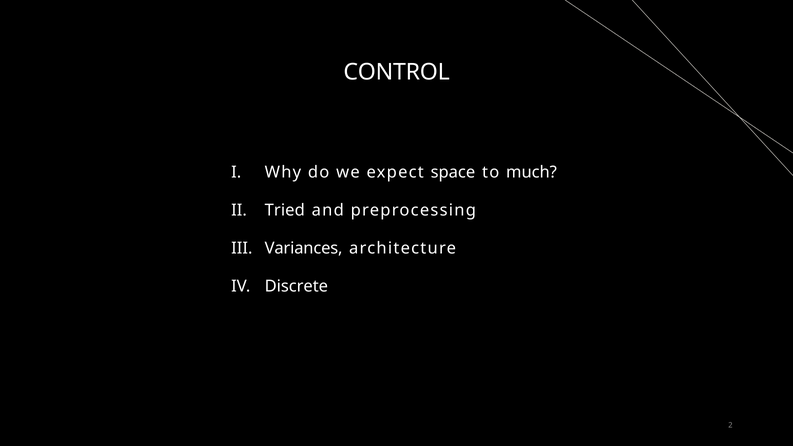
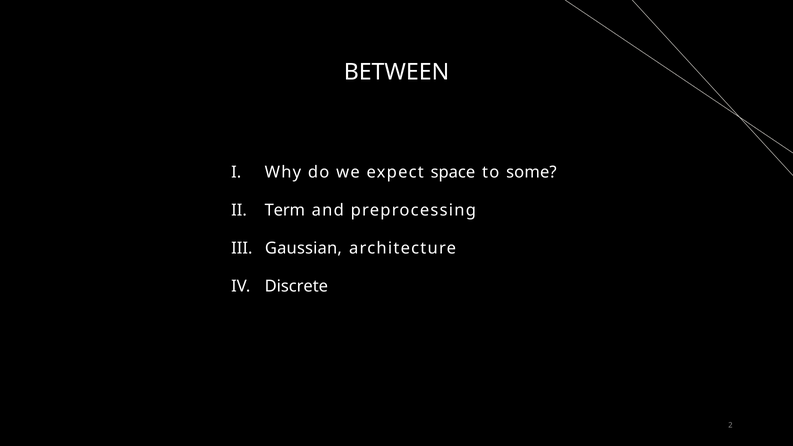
CONTROL: CONTROL -> BETWEEN (396, 72)
much: much -> some (531, 172)
Tried: Tried -> Term (285, 210)
Variances: Variances -> Gaussian (303, 248)
